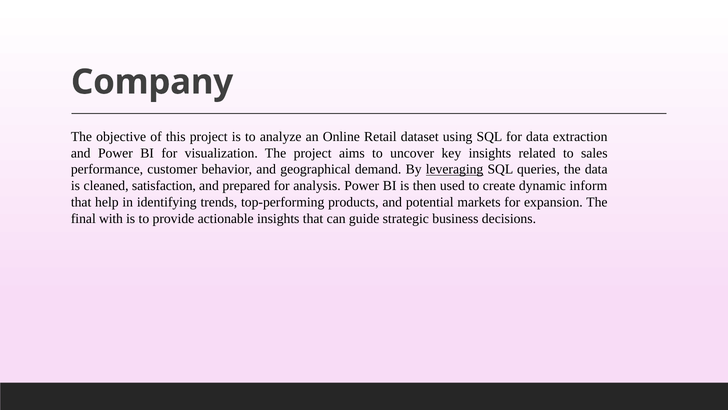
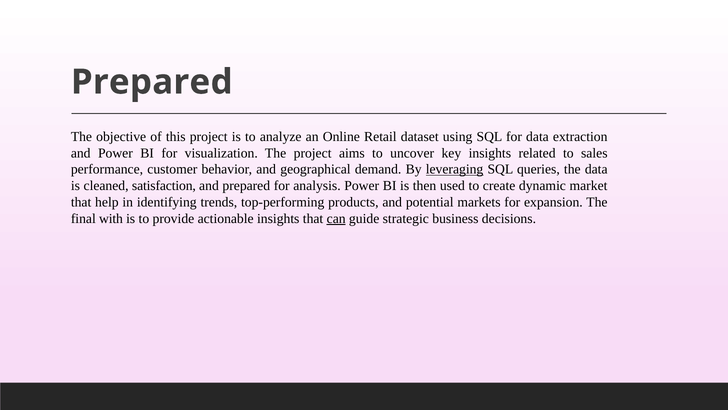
Company: Company -> Prepared (152, 82)
inform: inform -> market (589, 186)
can underline: none -> present (336, 218)
